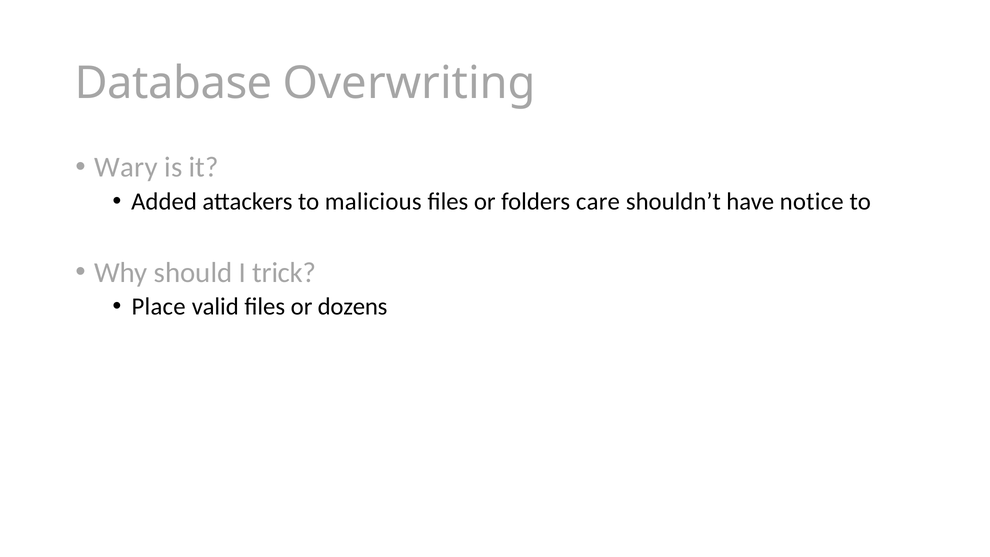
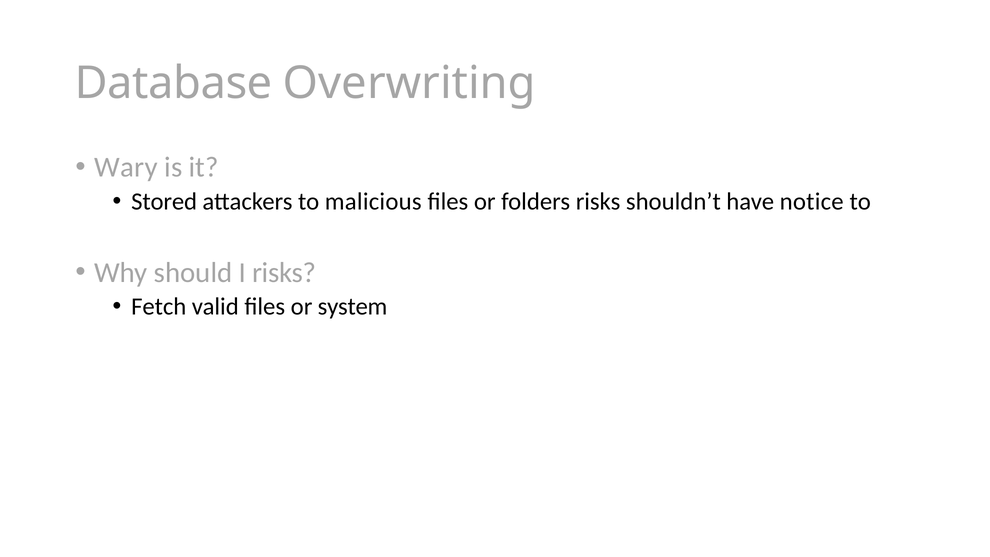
Added: Added -> Stored (164, 201)
folders care: care -> risks (598, 201)
I trick: trick -> risks (284, 272)
Place: Place -> Fetch (159, 307)
dozens: dozens -> system (353, 307)
